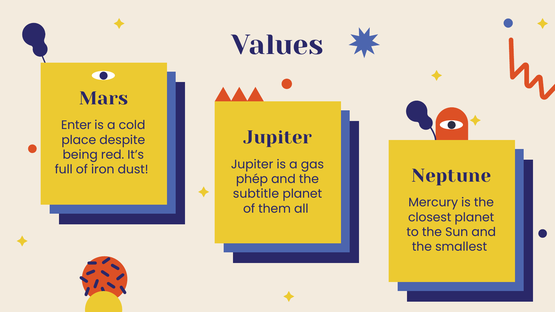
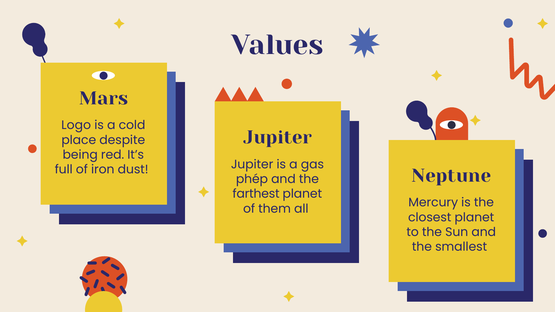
Enter: Enter -> Logo (76, 125)
subtitle: subtitle -> farthest (256, 194)
